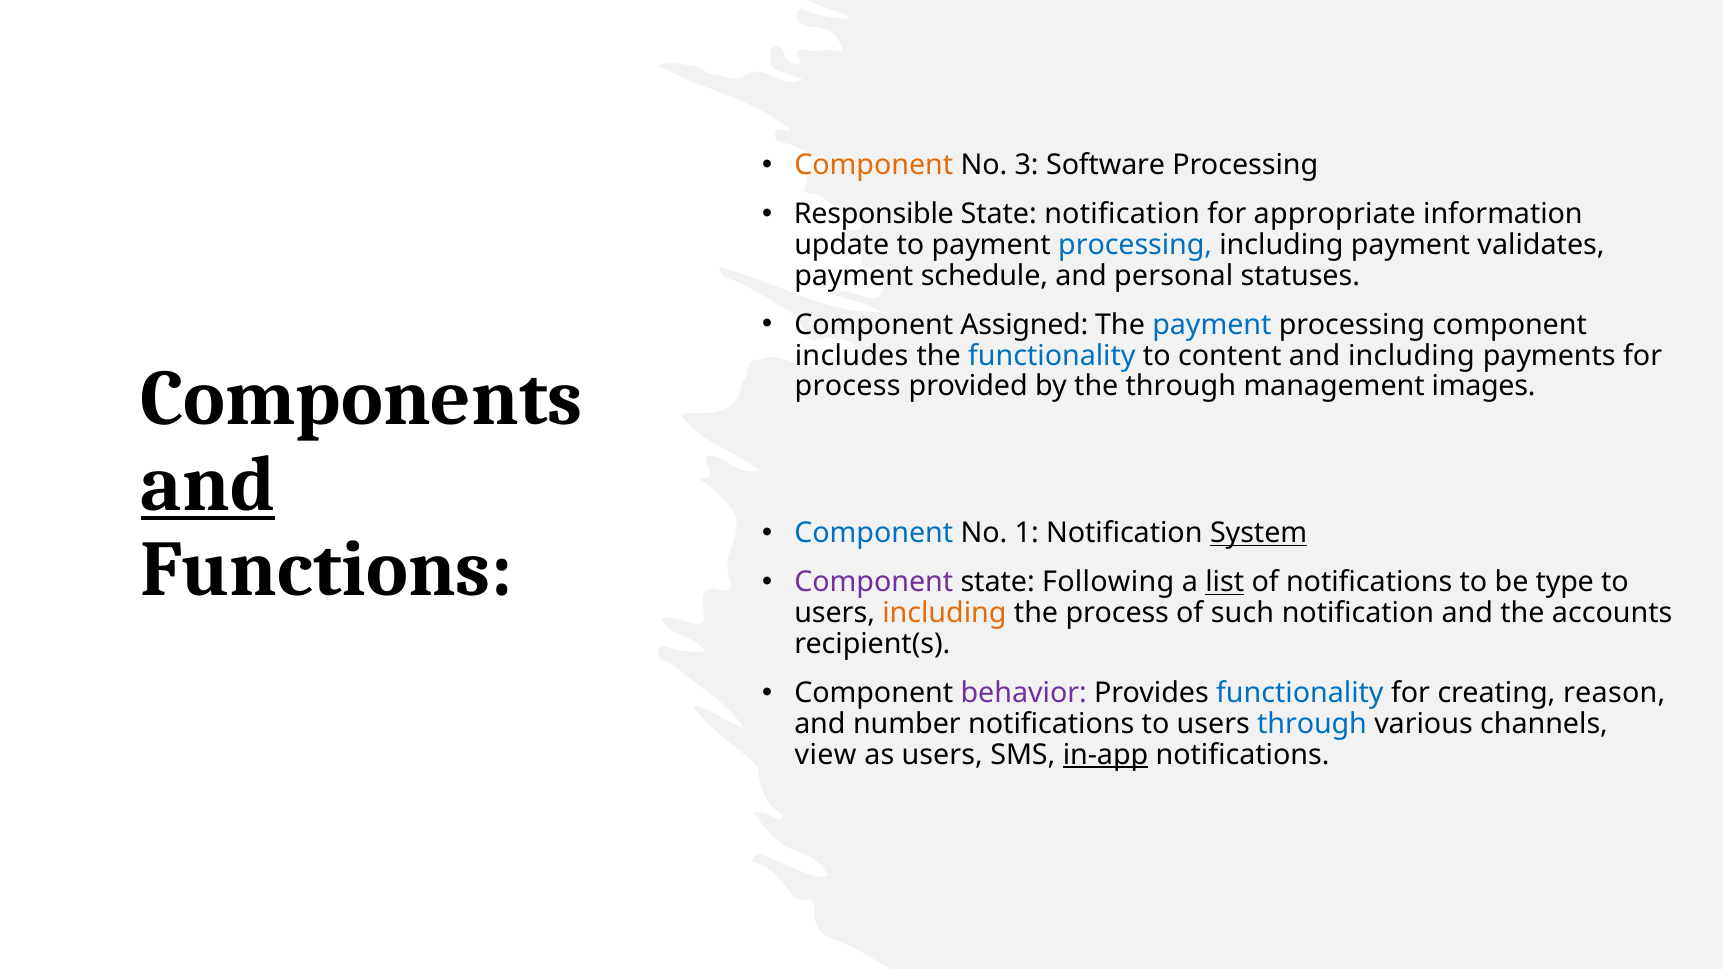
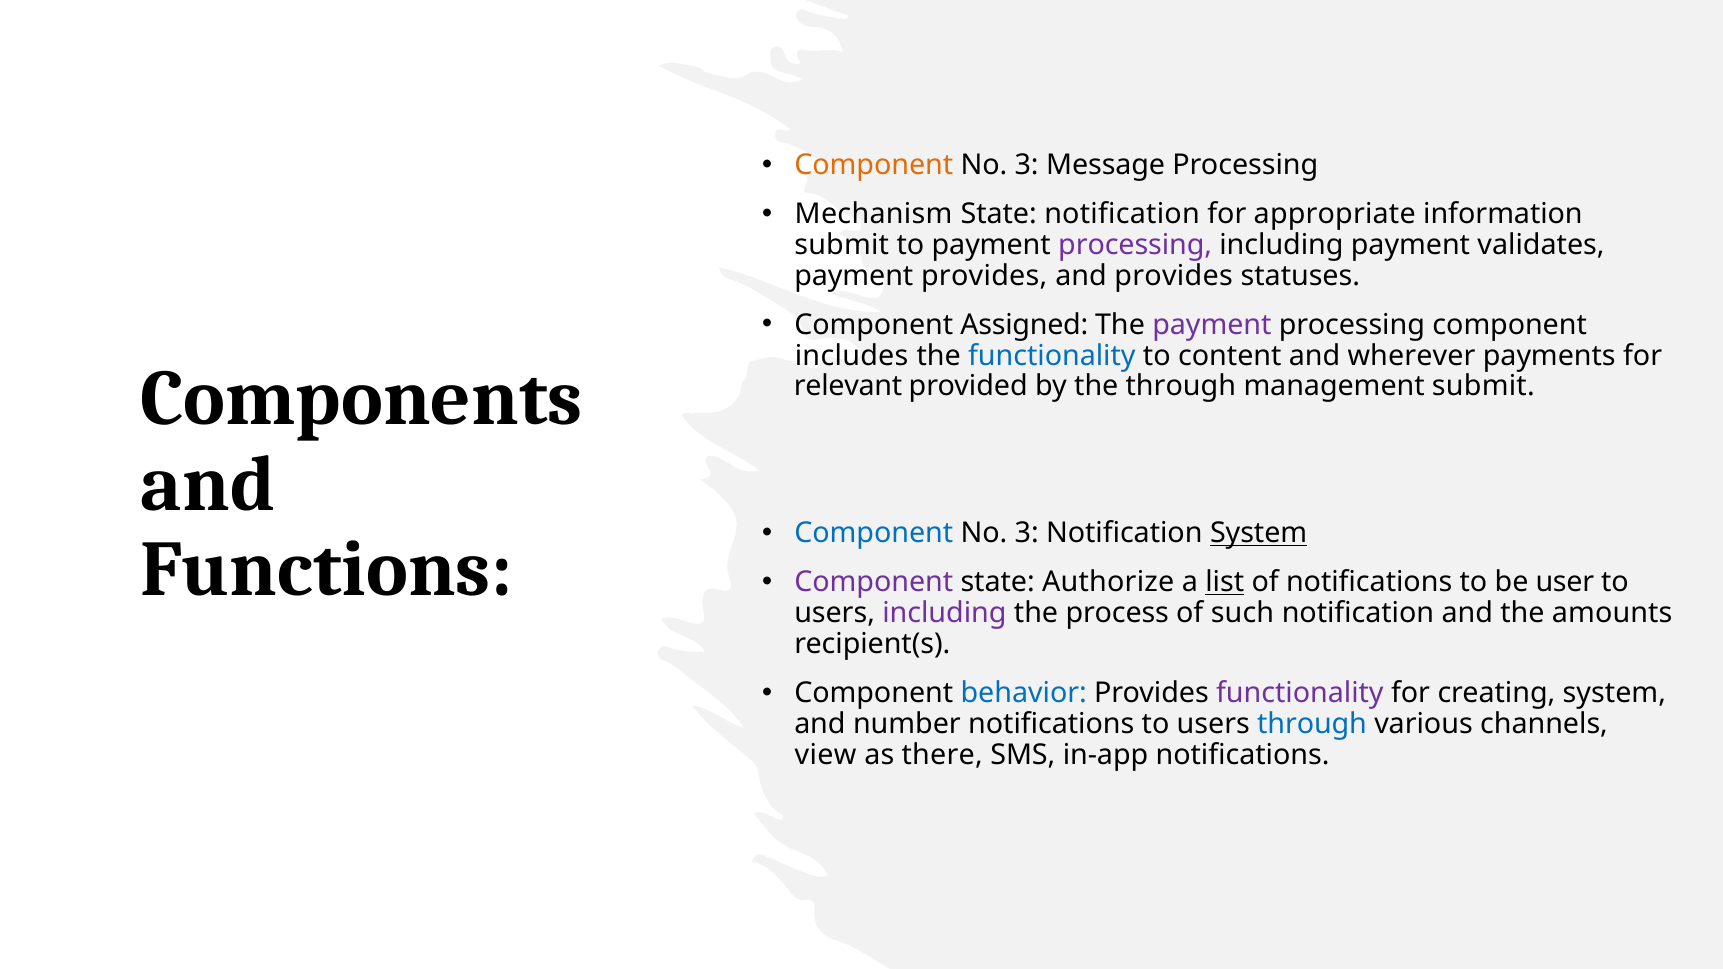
Software: Software -> Message (1106, 165)
Responsible: Responsible -> Mechanism (874, 214)
update: update -> submit (842, 245)
processing colour: blue -> purple (1135, 245)
payment schedule: schedule -> provides (984, 276)
and personal: personal -> provides (1174, 276)
payment colour: blue -> purple (1212, 325)
and including: including -> wherever (1411, 356)
process: process -> relevant (848, 387)
management images: images -> submit (1483, 387)
and underline: present -> none (208, 484)
1: 1 -> 3 (1027, 533)
Following: Following -> Authorize (1108, 582)
type: type -> user (1565, 582)
including colour: orange -> purple (944, 613)
accounts: accounts -> amounts (1612, 613)
behavior colour: purple -> blue (1024, 693)
functionality colour: blue -> purple (1300, 693)
creating reason: reason -> system (1614, 693)
as users: users -> there (942, 755)
in-app underline: present -> none (1106, 755)
